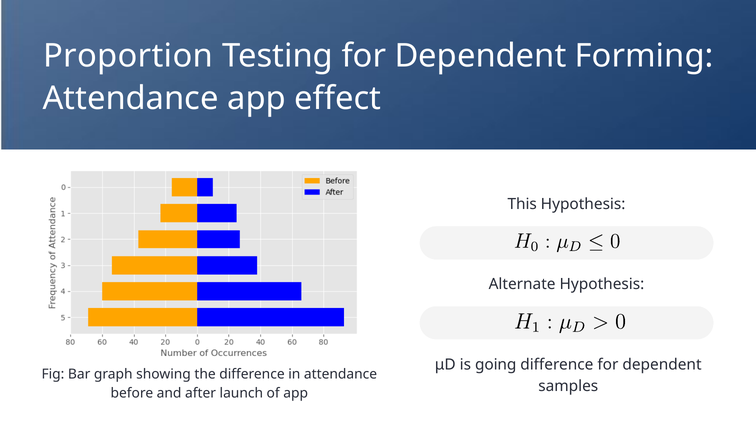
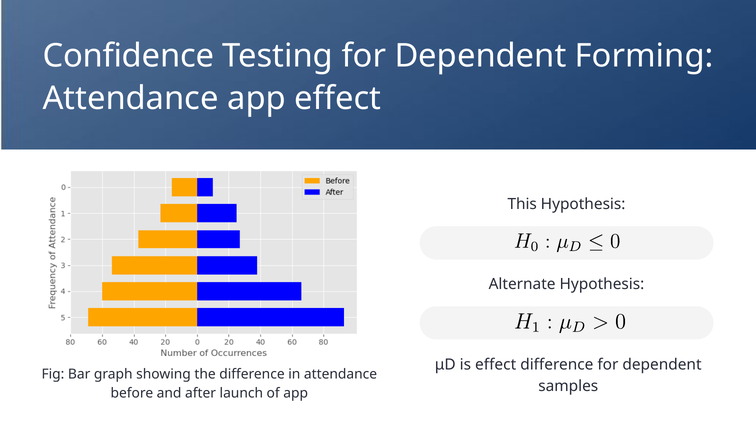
Proportion: Proportion -> Confidence (128, 56)
is going: going -> effect (496, 365)
